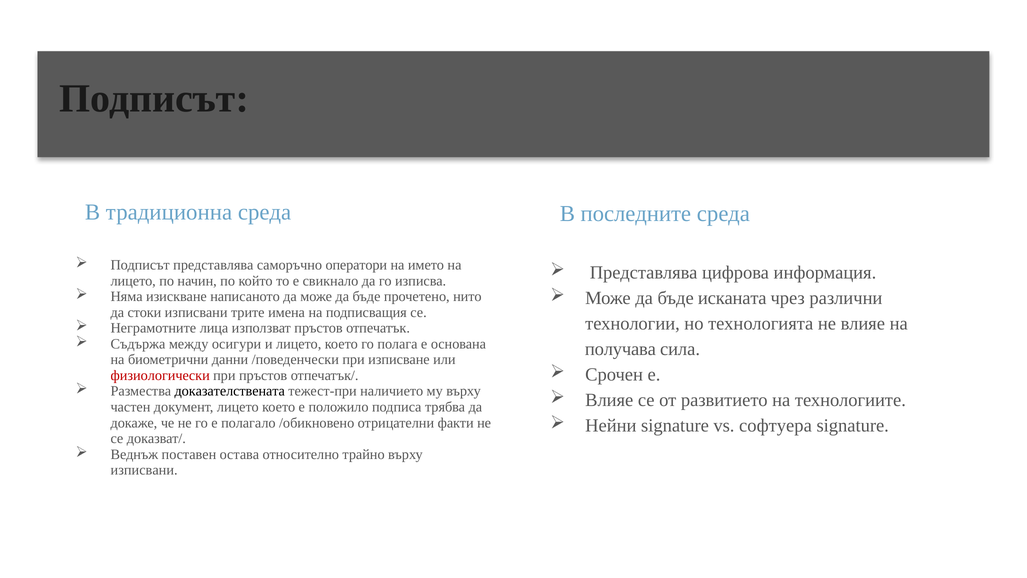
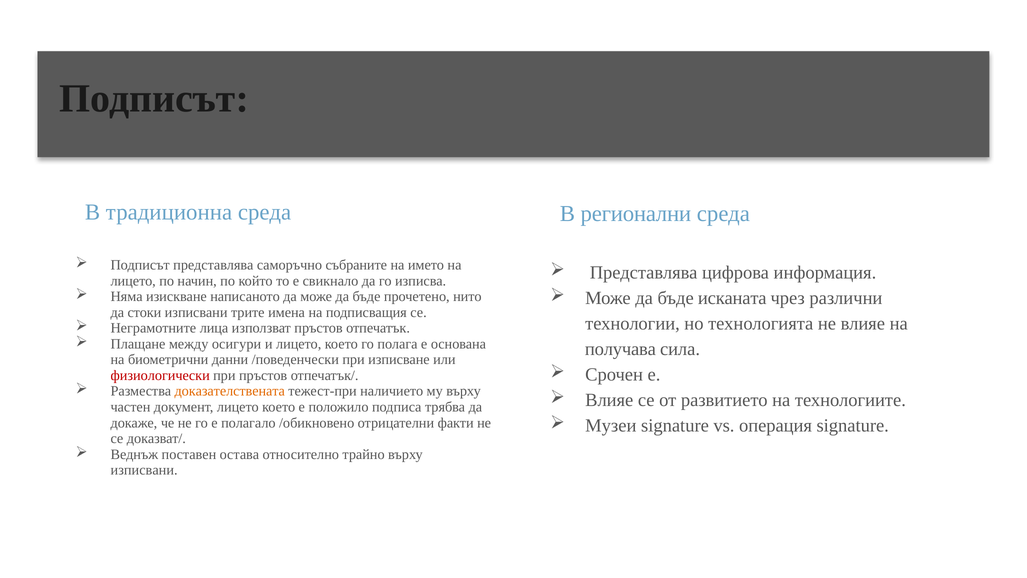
последните: последните -> регионални (636, 214)
оператори: оператори -> събраните (356, 265)
Съдържа: Съдържа -> Плащане (138, 344)
доказателствената colour: black -> orange (230, 391)
Нейни: Нейни -> Музеи (611, 425)
софтуера: софтуера -> операция (776, 425)
